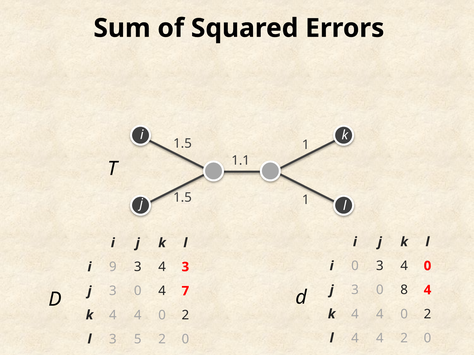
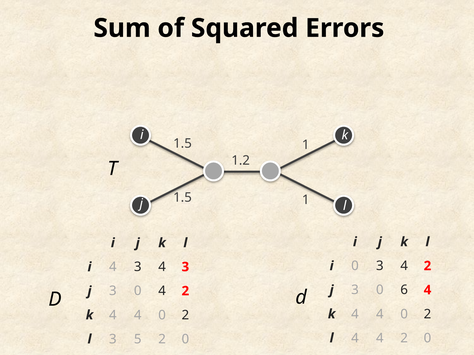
1.1: 1.1 -> 1.2 (241, 161)
3 4 0: 0 -> 2 (427, 266)
i 9: 9 -> 4 (113, 267)
8: 8 -> 6 (404, 290)
0 4 7: 7 -> 2 (185, 291)
